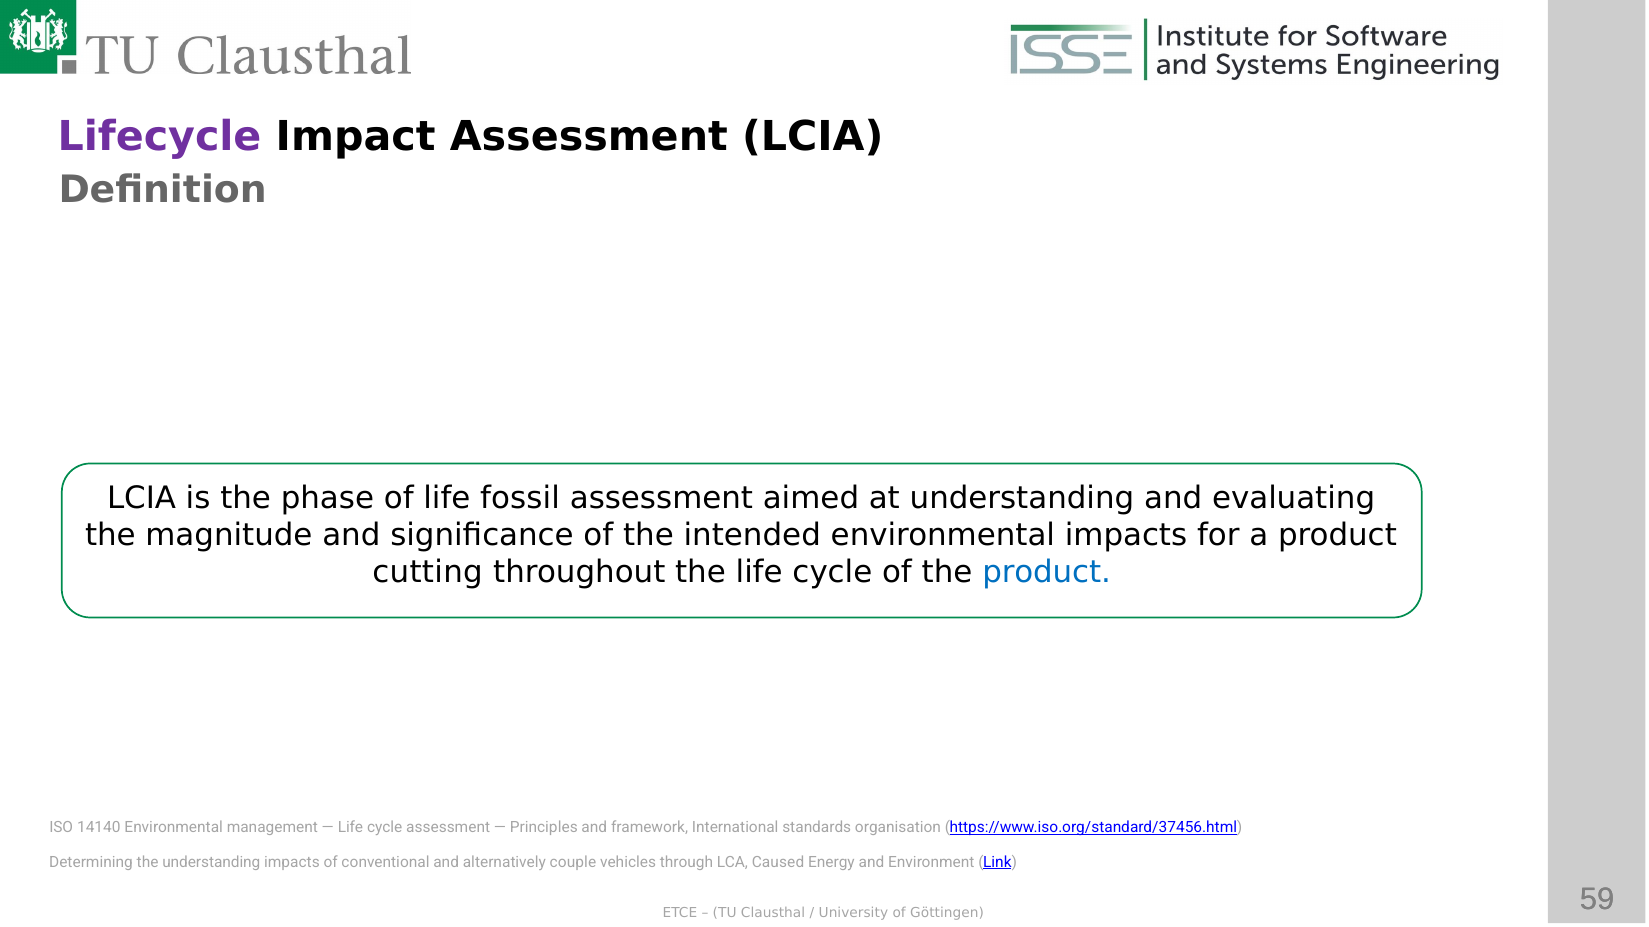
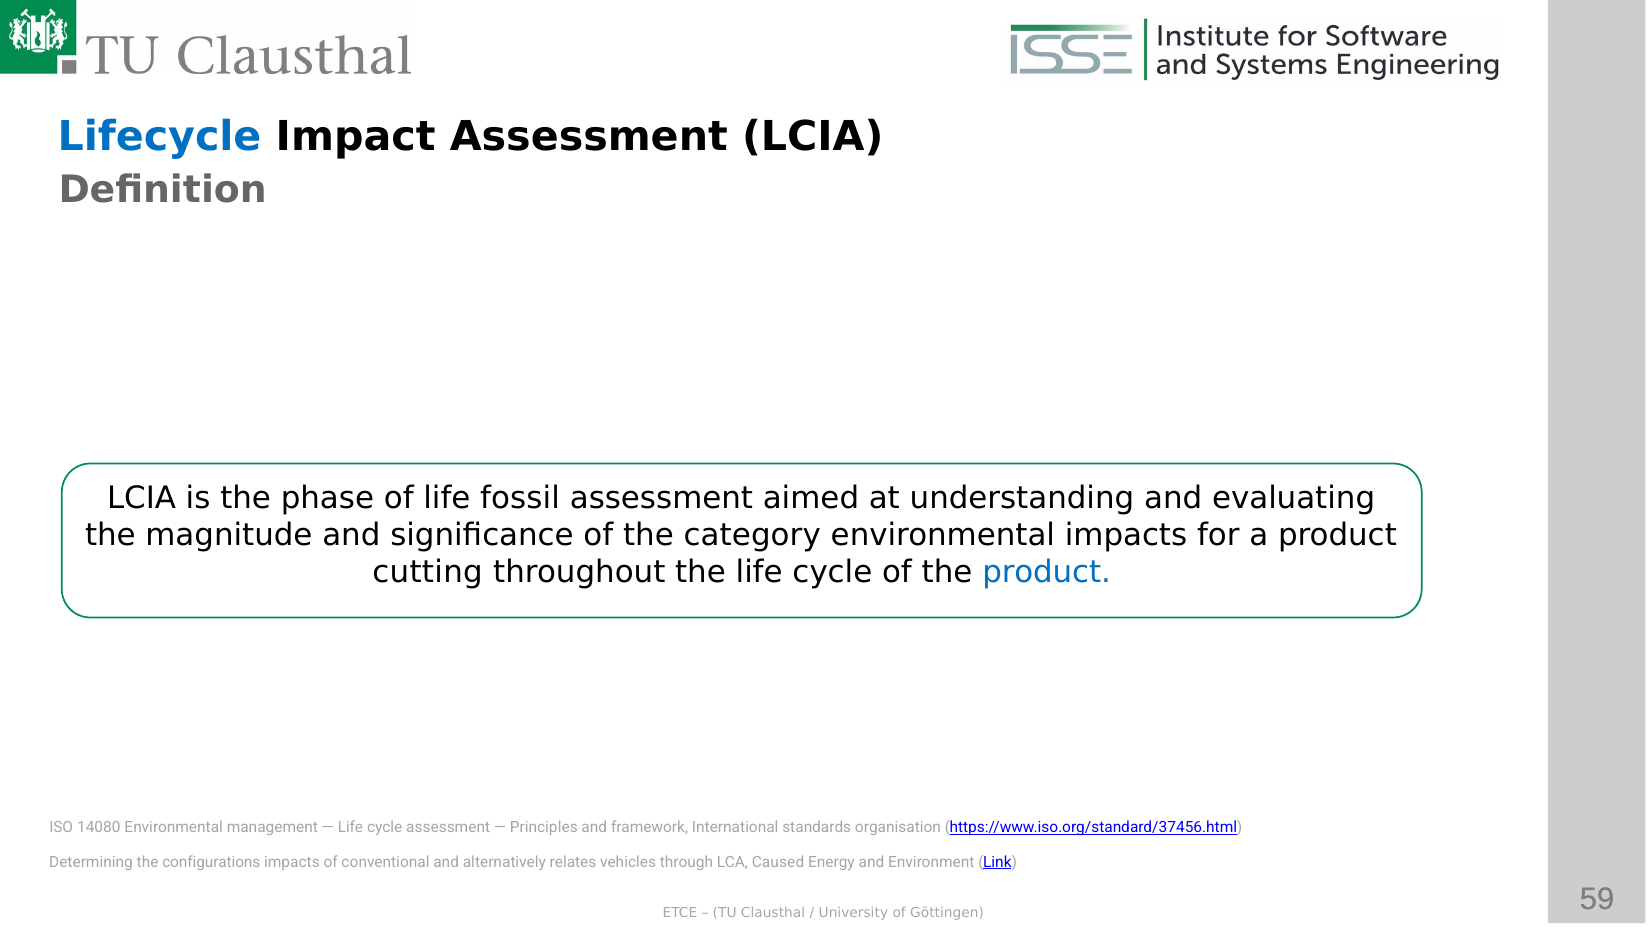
Lifecycle colour: purple -> blue (160, 137)
intended: intended -> category (752, 536)
14140: 14140 -> 14080 (99, 828)
the understanding: understanding -> configurations (211, 862)
couple: couple -> relates (573, 862)
